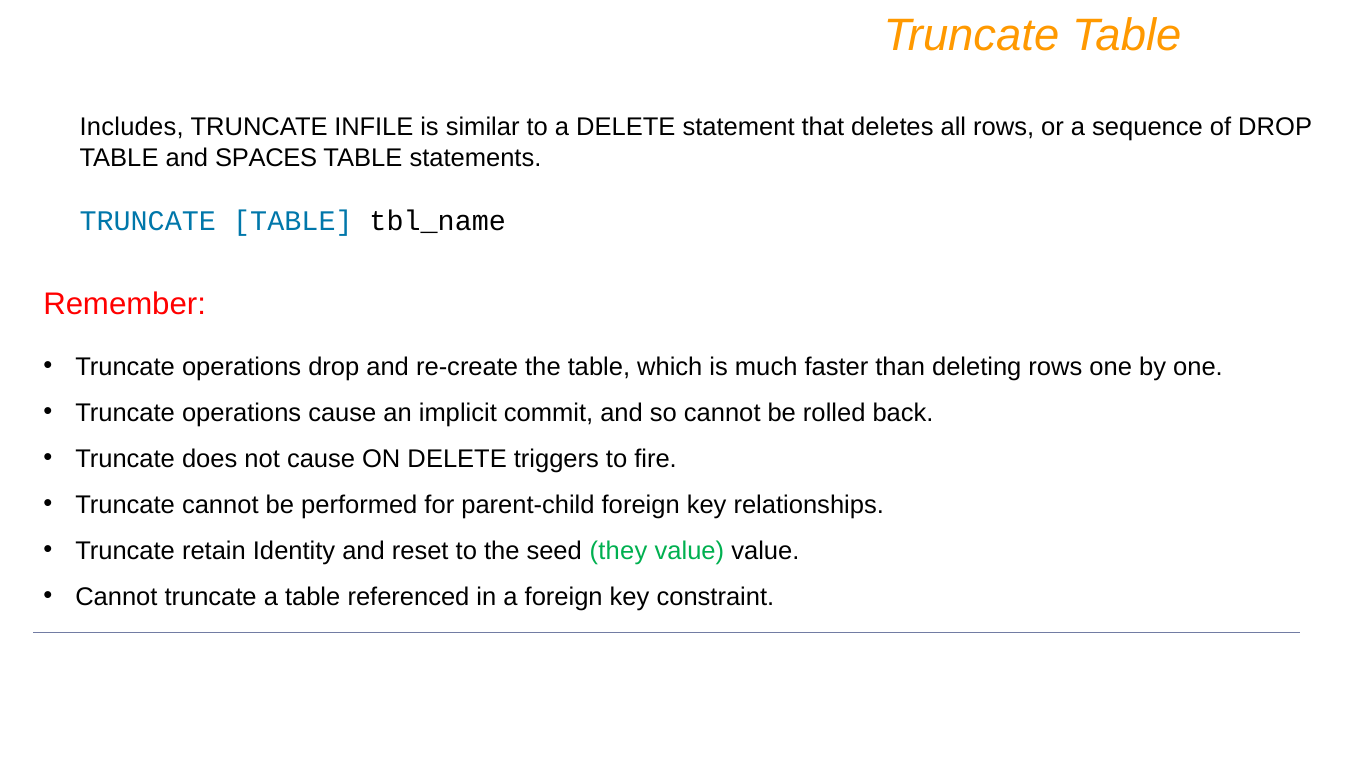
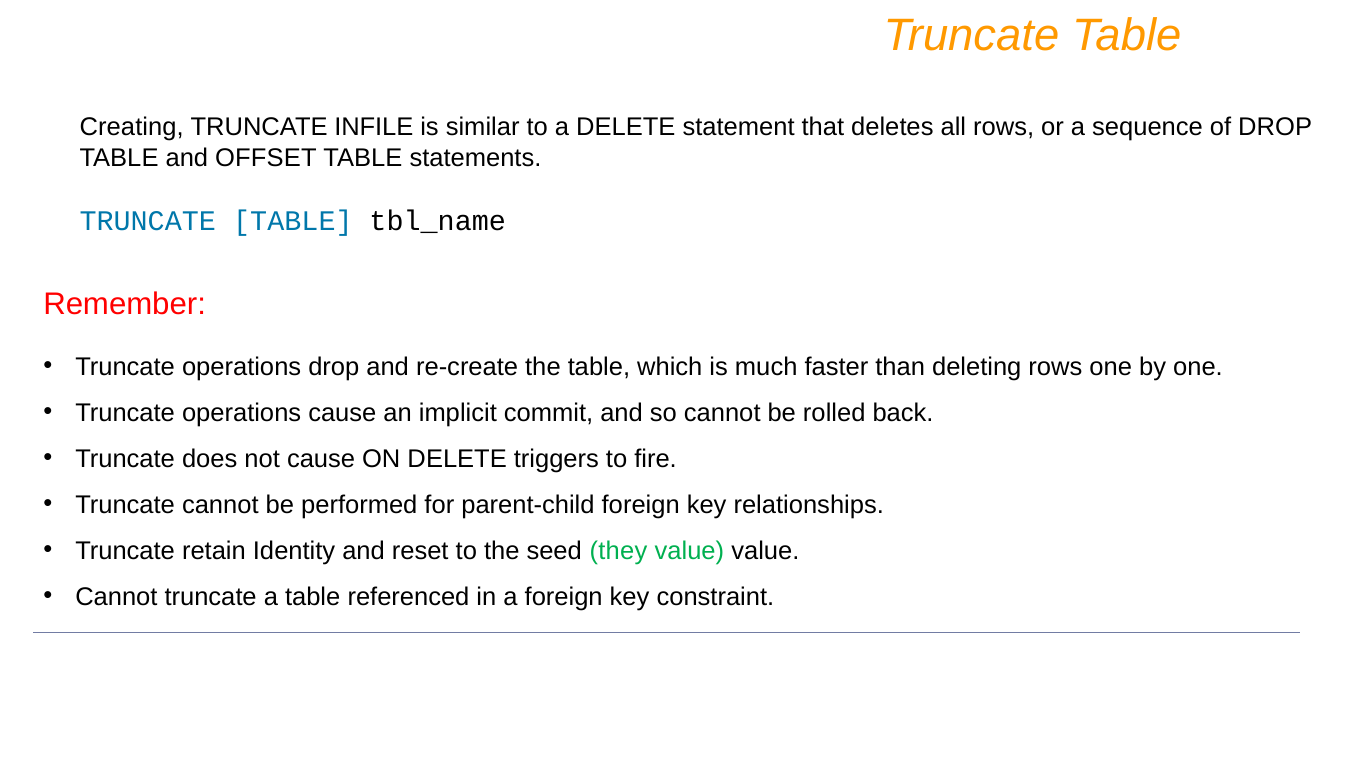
Includes: Includes -> Creating (132, 127)
SPACES: SPACES -> OFFSET (266, 158)
